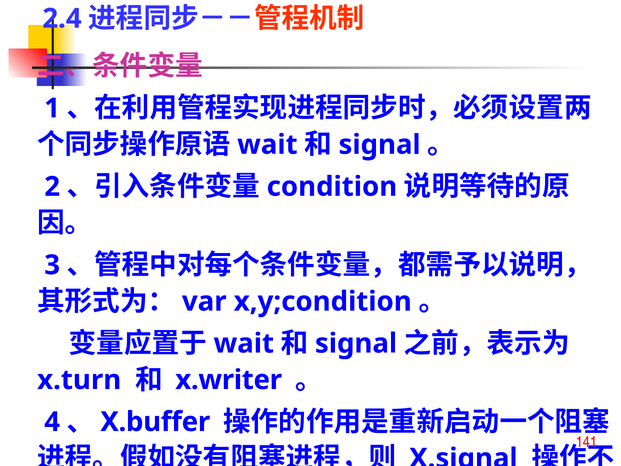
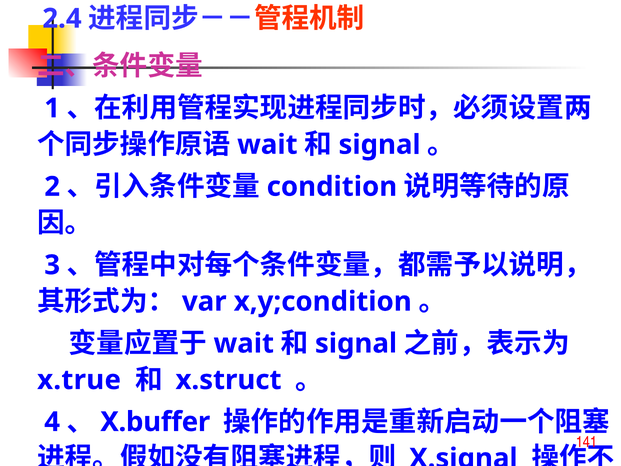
x.turn: x.turn -> x.true (79, 380)
x.writer: x.writer -> x.struct (229, 380)
